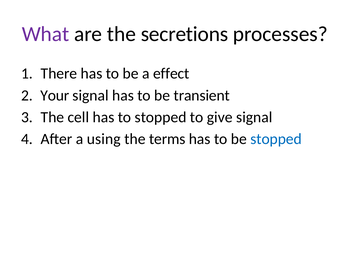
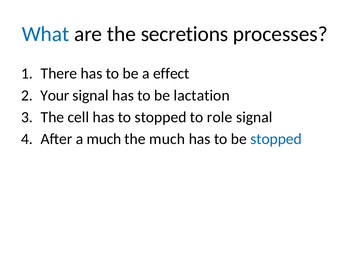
What colour: purple -> blue (45, 34)
transient: transient -> lactation (202, 95)
give: give -> role (220, 117)
a using: using -> much (104, 139)
the terms: terms -> much (167, 139)
